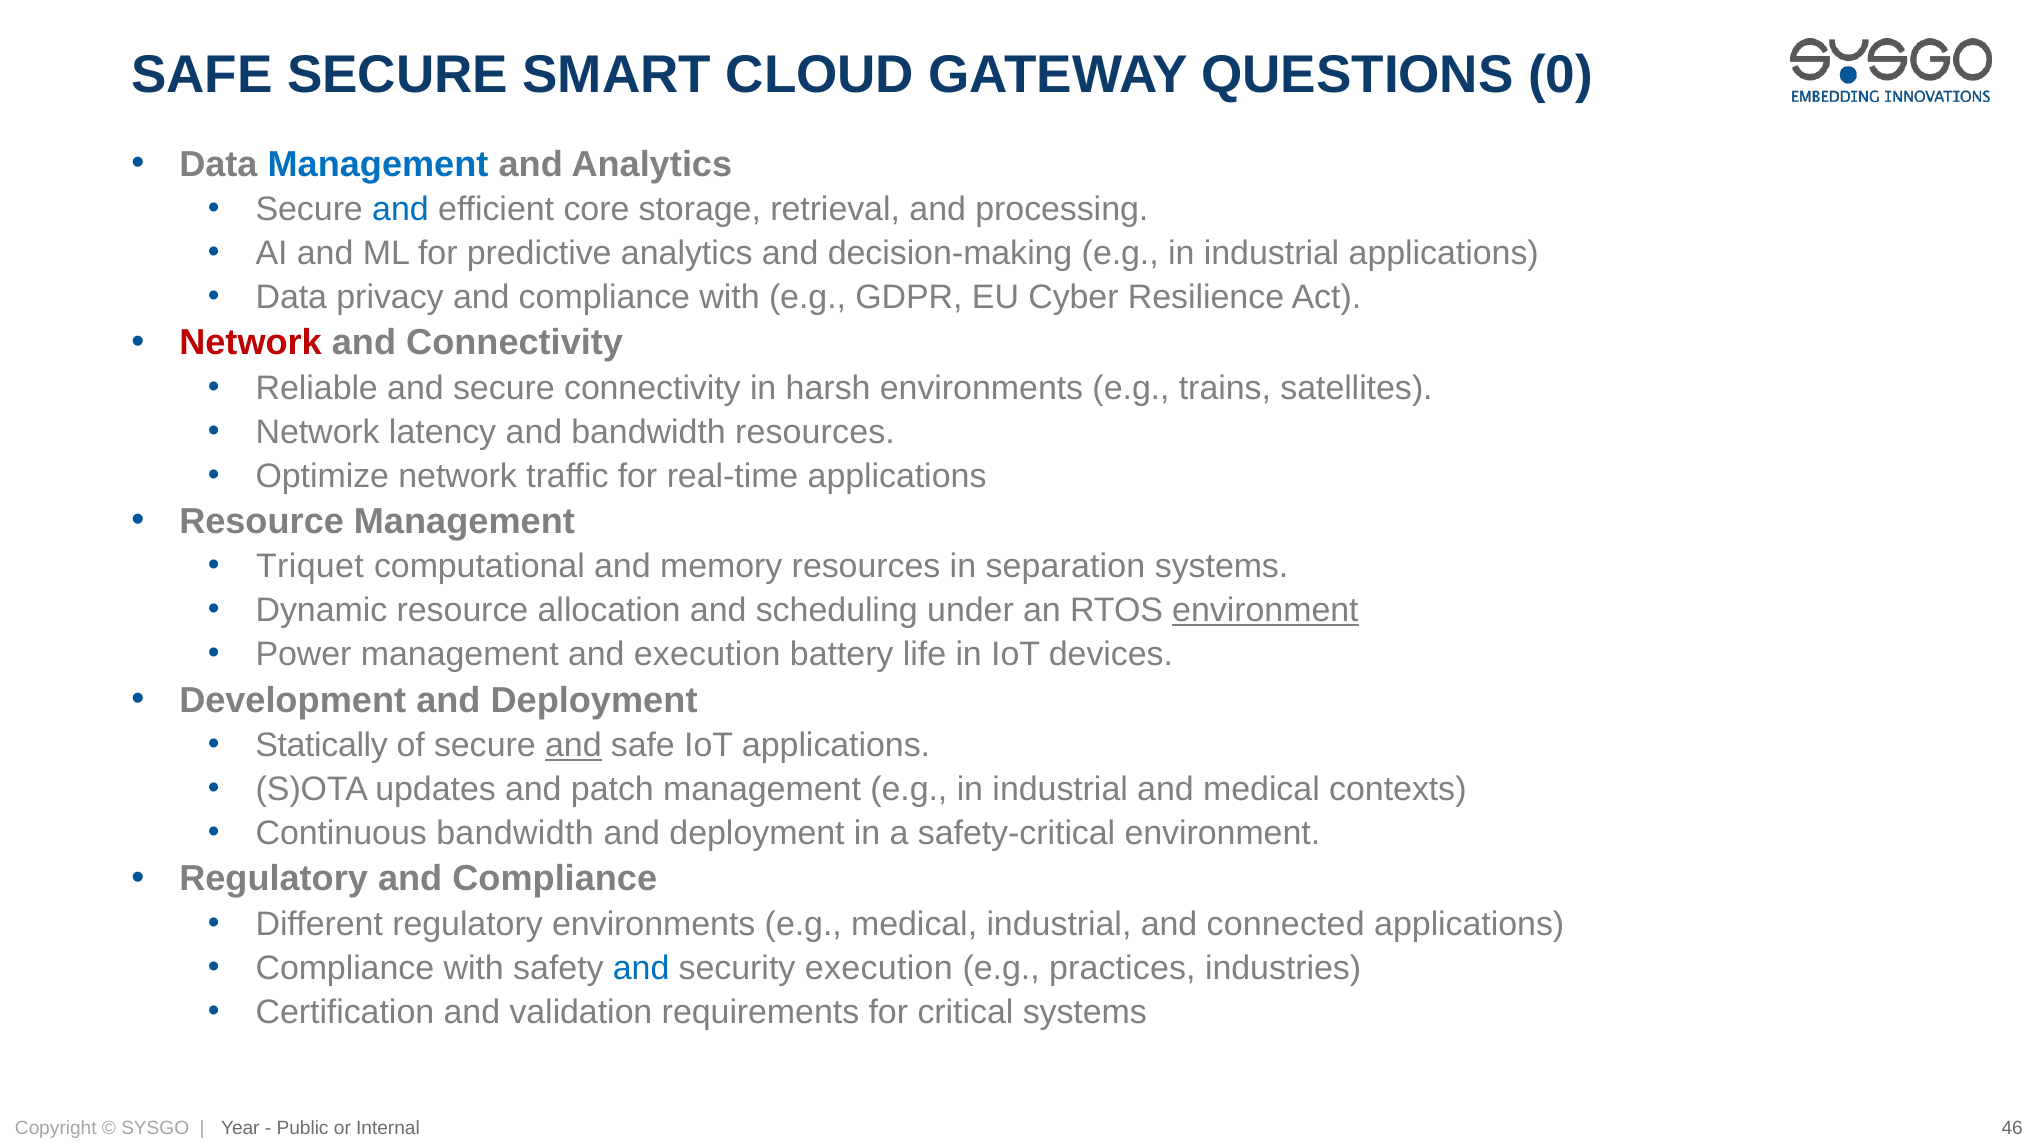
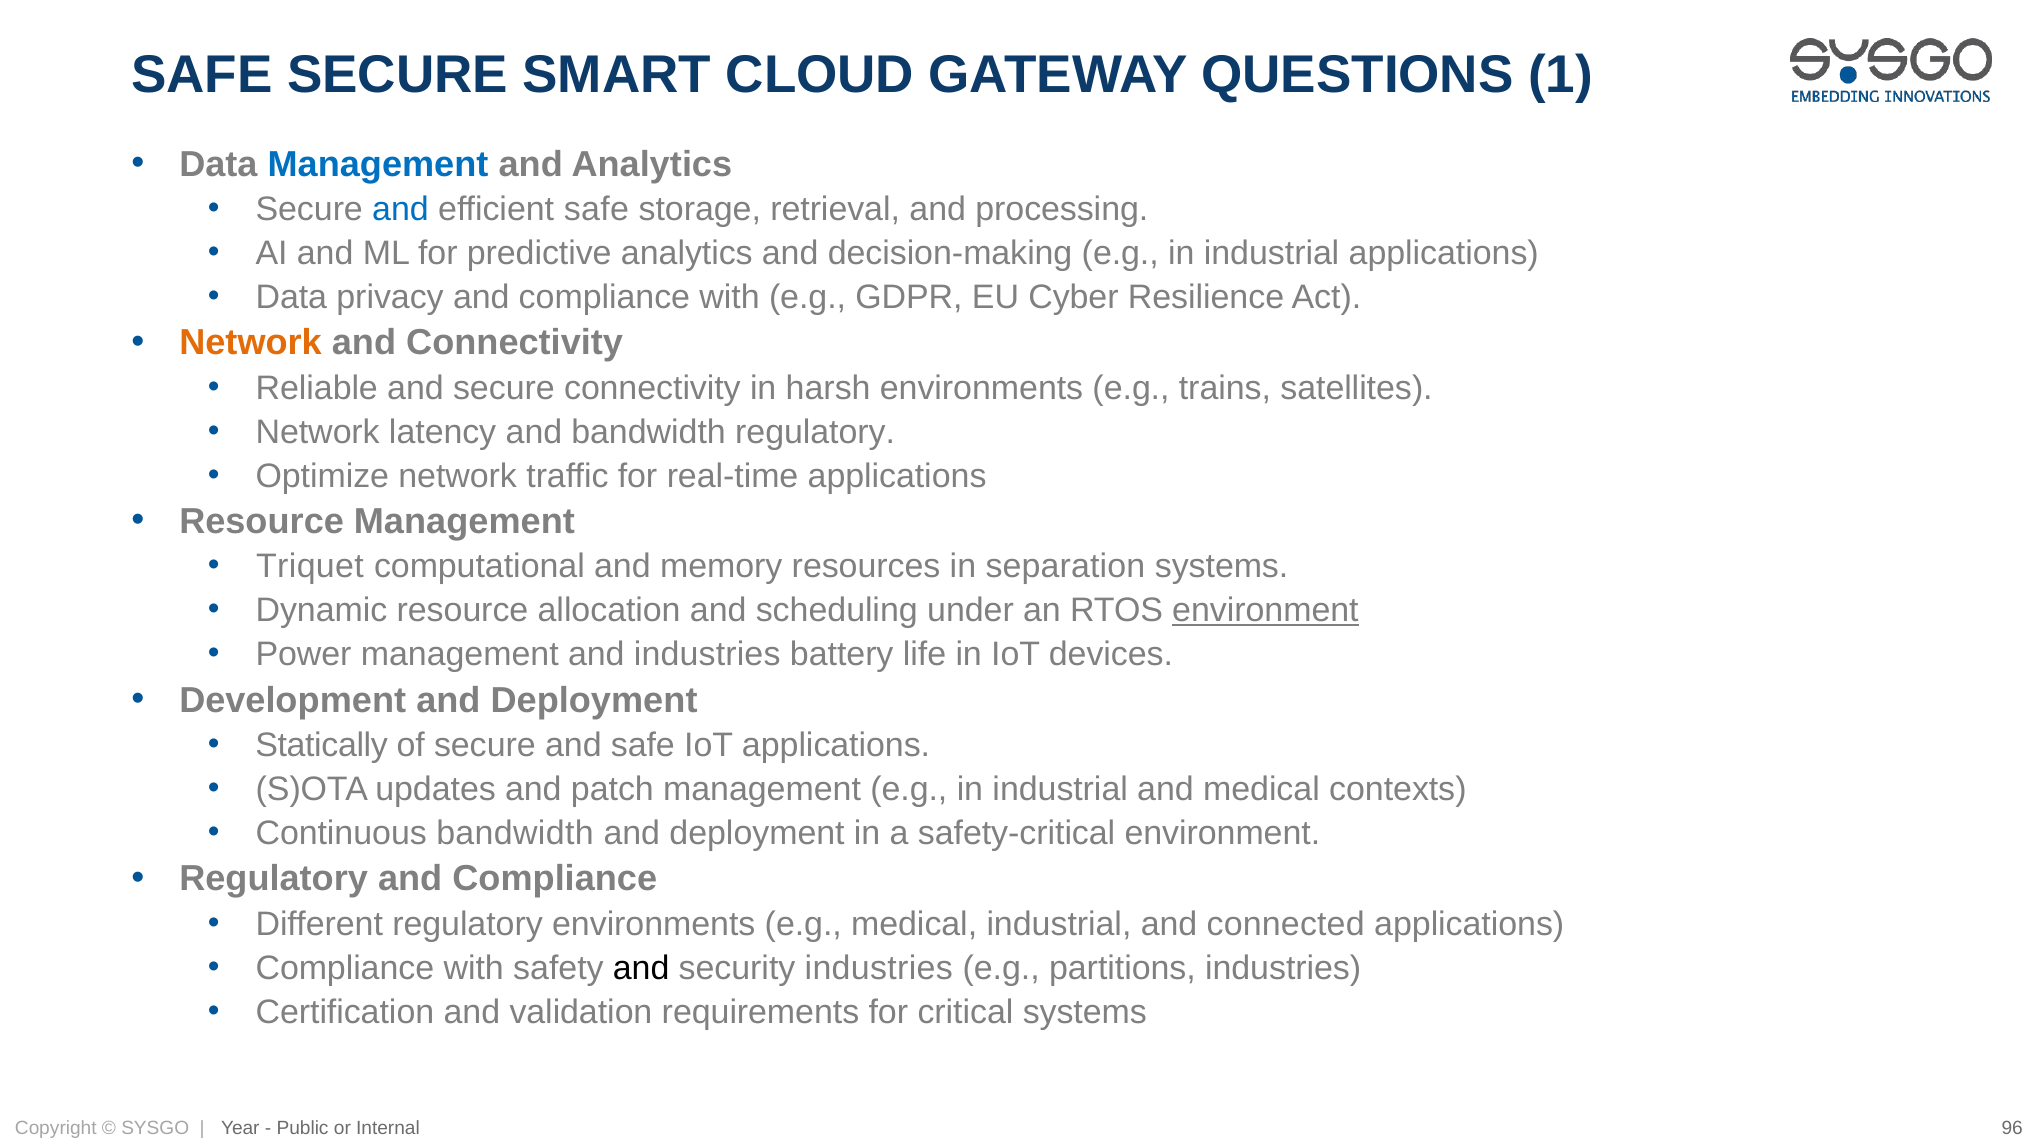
0: 0 -> 1 (1561, 75)
efficient core: core -> safe (596, 210)
Network colour: red -> orange (251, 343)
bandwidth resources: resources -> regulatory (815, 432)
and execution: execution -> industries (707, 655)
and underline: present -> none (573, 746)
and colour: blue -> black (641, 968)
security execution: execution -> industries (879, 968)
practices: practices -> partitions (1122, 968)
46: 46 -> 96 (2012, 1128)
